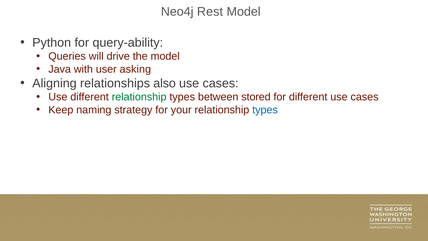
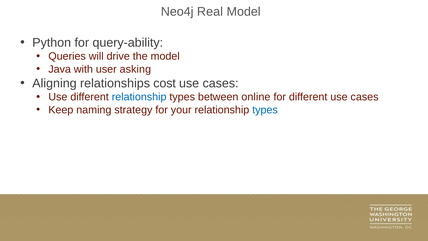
Rest: Rest -> Real (210, 12)
also: also -> cost (165, 83)
relationship colour: green -> blue (139, 97)
stored: stored -> online (256, 97)
